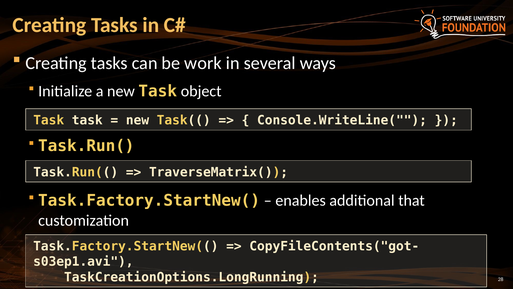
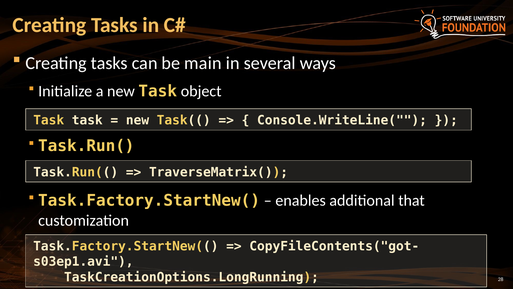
work: work -> main (203, 63)
